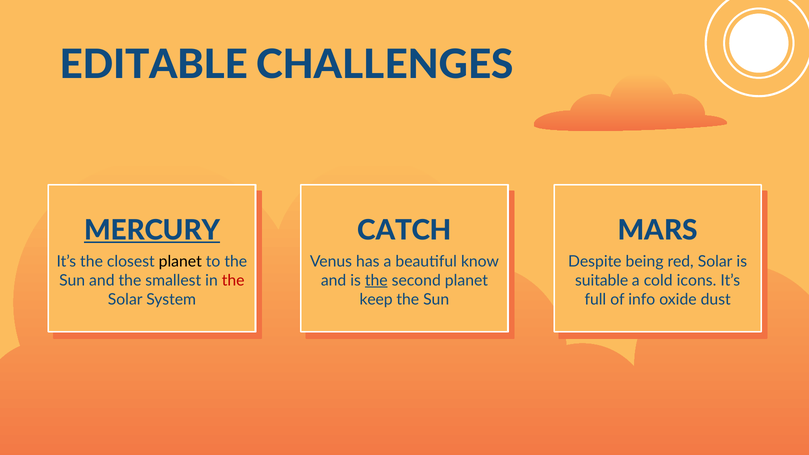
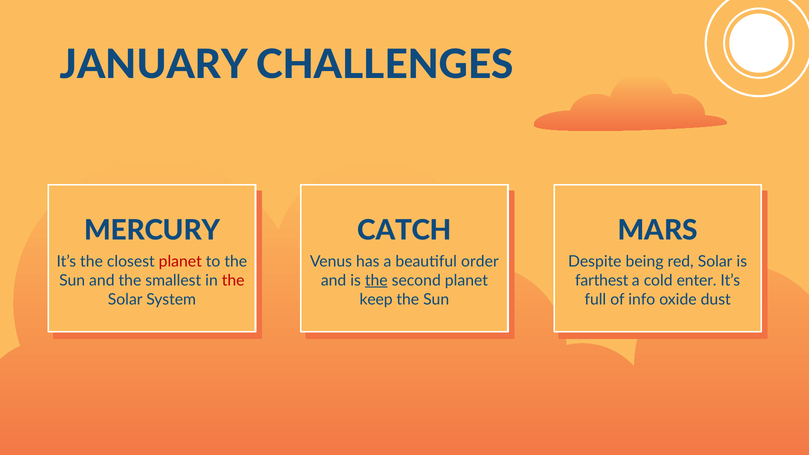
EDITABLE: EDITABLE -> JANUARY (154, 65)
MERCURY underline: present -> none (152, 230)
planet colour: black -> red (180, 262)
know: know -> order (480, 262)
suitable: suitable -> farthest (602, 280)
icons: icons -> enter (697, 280)
